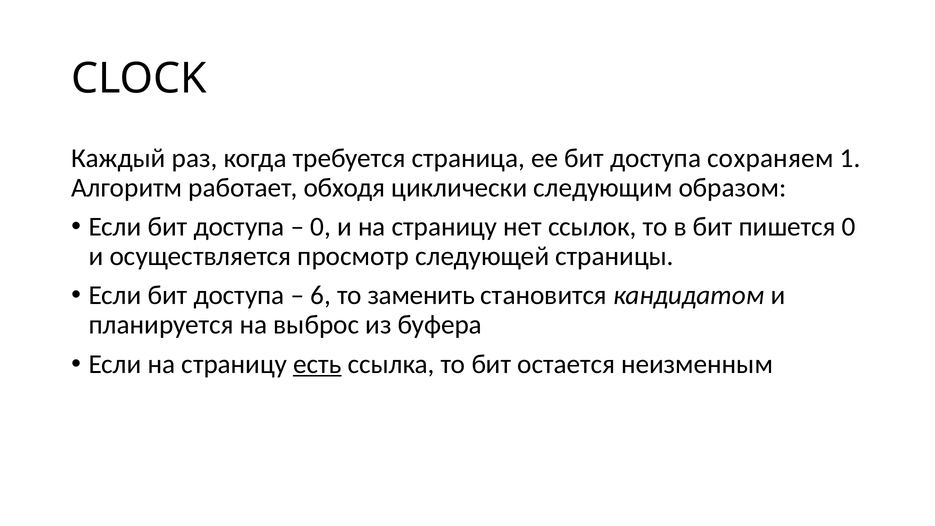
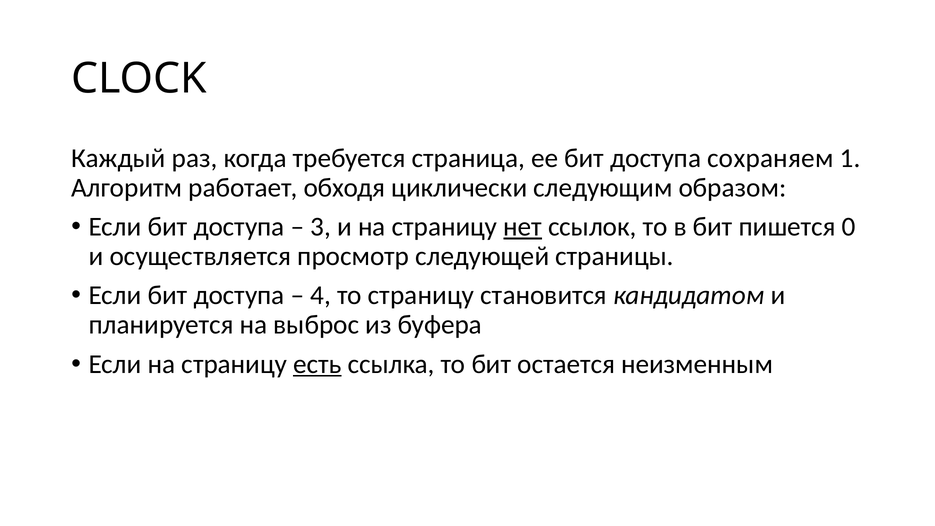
0: 0 -> 3 (321, 227)
нет underline: none -> present (523, 227)
6: 6 -> 4 (321, 295)
то заменить: заменить -> страницу (421, 295)
